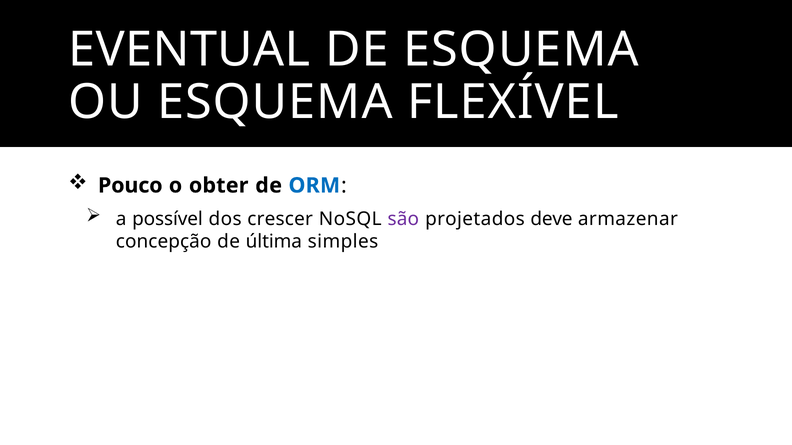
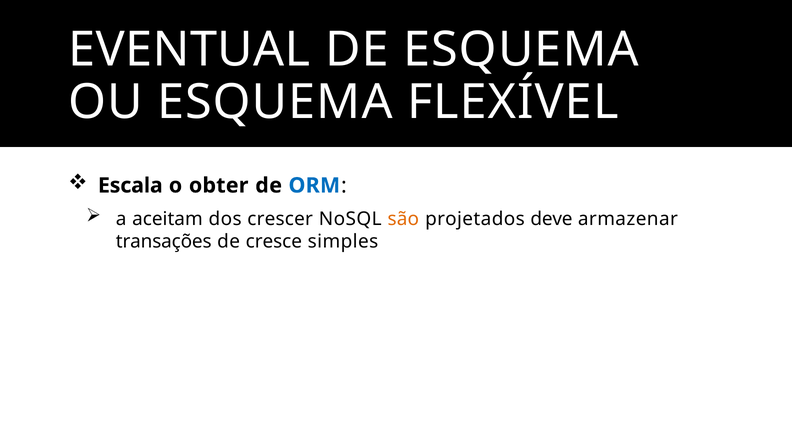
Pouco: Pouco -> Escala (130, 186)
possível: possível -> aceitam (167, 219)
são colour: purple -> orange (403, 219)
concepção: concepção -> transações (164, 242)
última: última -> cresce (274, 242)
